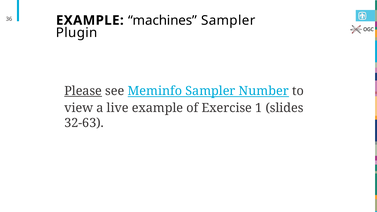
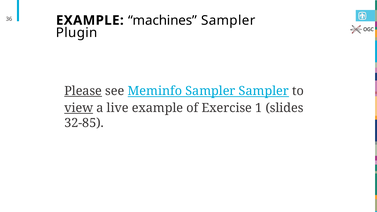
Sampler Number: Number -> Sampler (264, 91)
view underline: none -> present (79, 108)
32-63: 32-63 -> 32-85 (84, 123)
